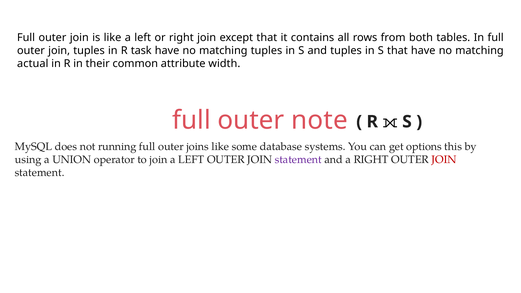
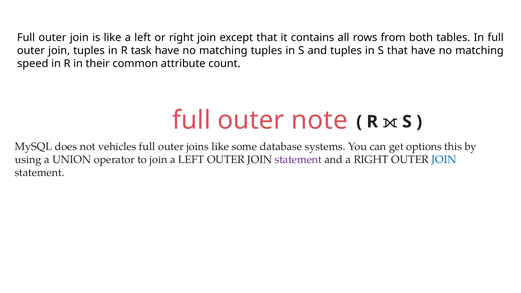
actual: actual -> speed (33, 64)
width: width -> count (224, 64)
running: running -> vehicles (117, 146)
JOIN colour: red -> blue (444, 160)
